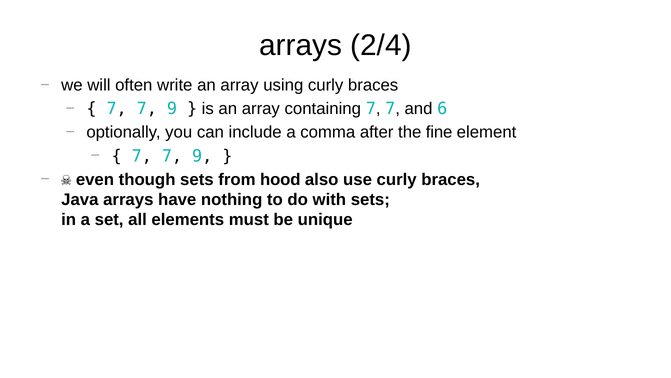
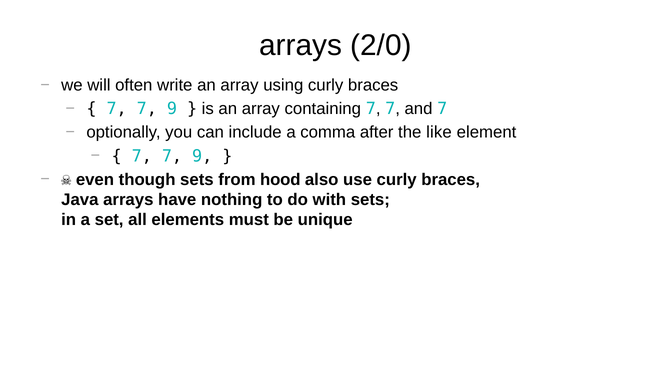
2/4: 2/4 -> 2/0 (381, 45)
and 6: 6 -> 7 (442, 109)
fine: fine -> like (439, 132)
